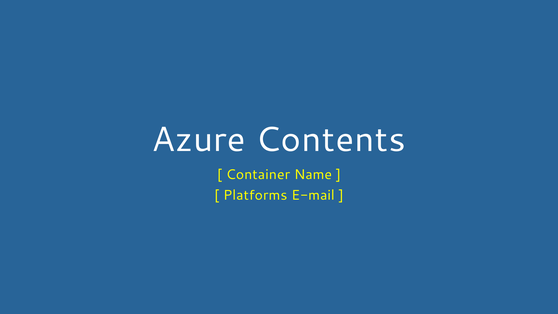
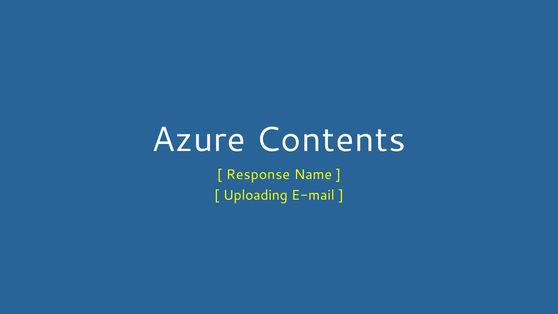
Container: Container -> Response (258, 174)
Platforms: Platforms -> Uploading (255, 195)
